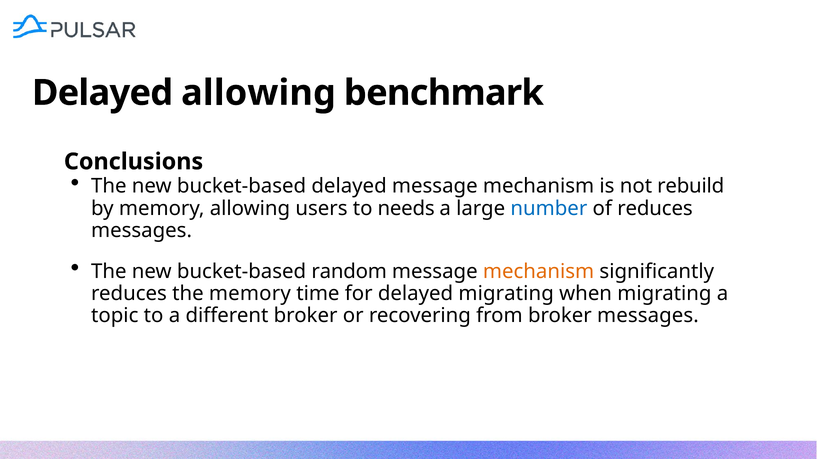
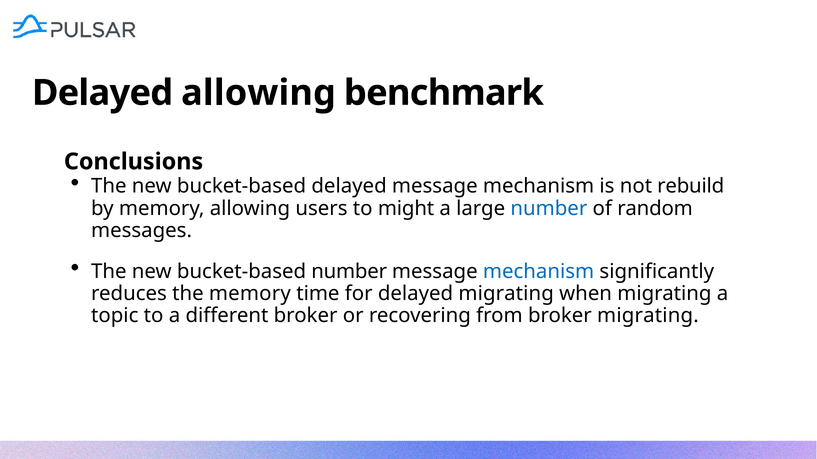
needs: needs -> might (406, 209)
of reduces: reduces -> random (655, 209)
bucket-based random: random -> number (349, 272)
mechanism colour: orange -> blue (539, 272)
broker messages: messages -> migrating (648, 316)
